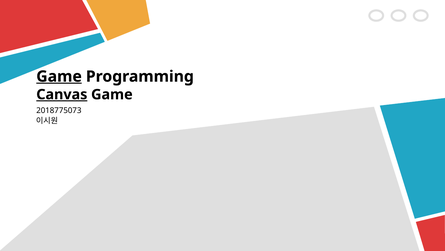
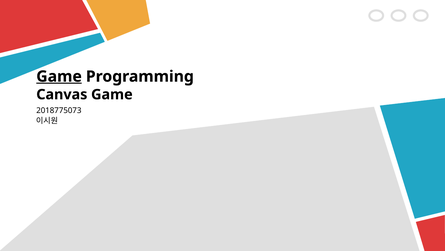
Canvas underline: present -> none (62, 94)
